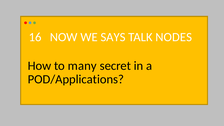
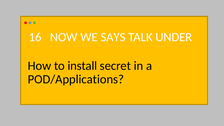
NODES: NODES -> UNDER (174, 37)
many: many -> install (82, 66)
